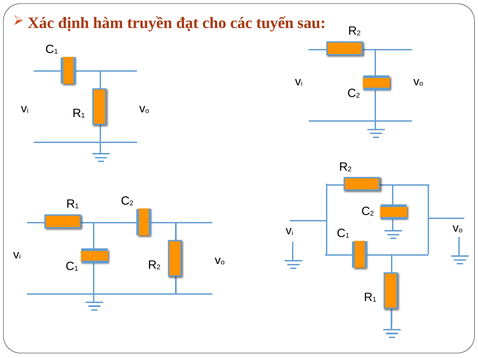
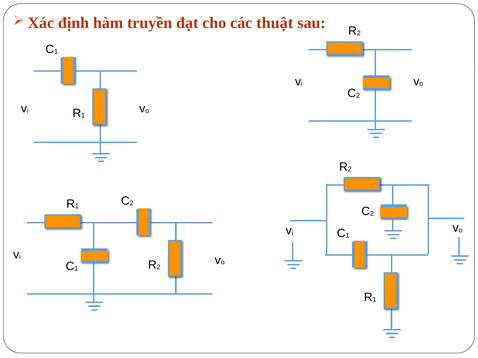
tuyến: tuyến -> thuật (275, 23)
